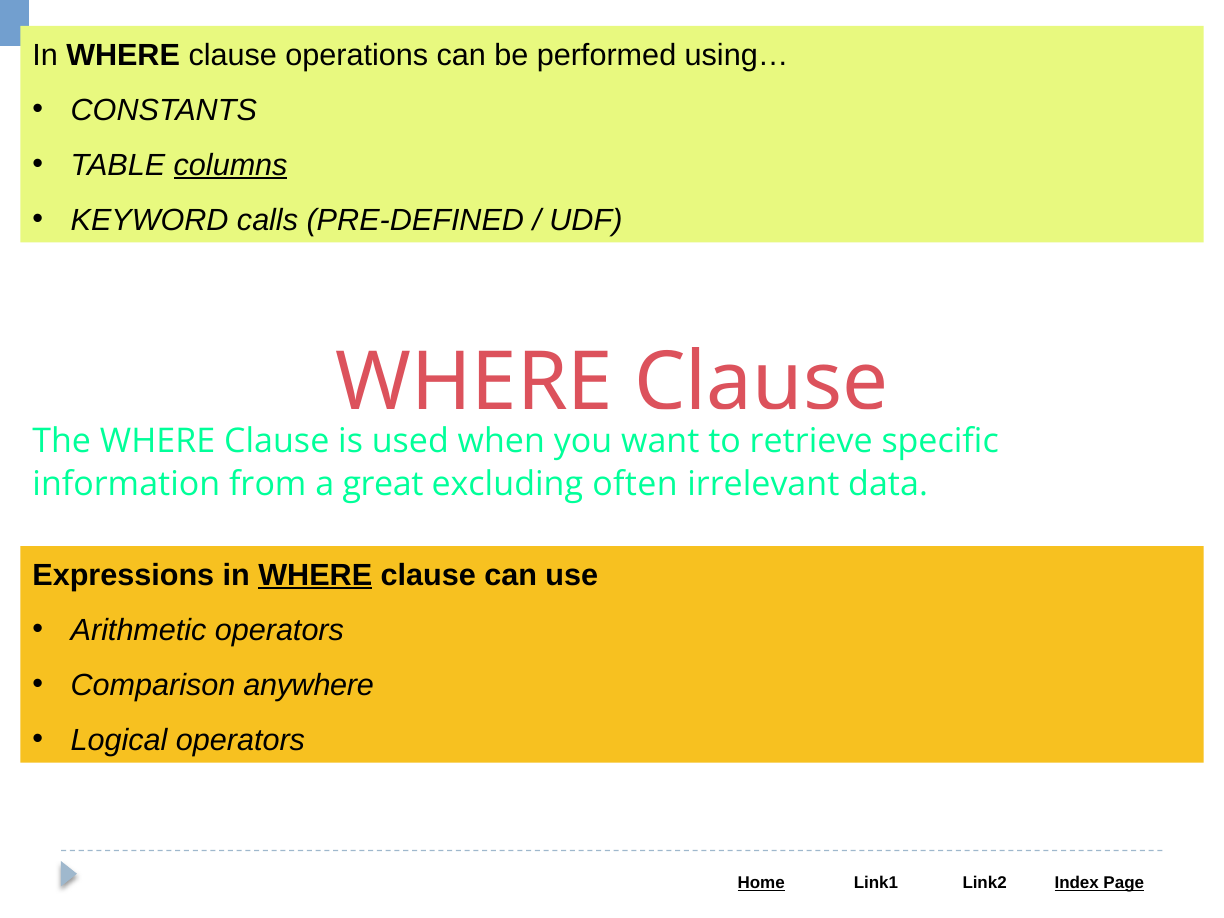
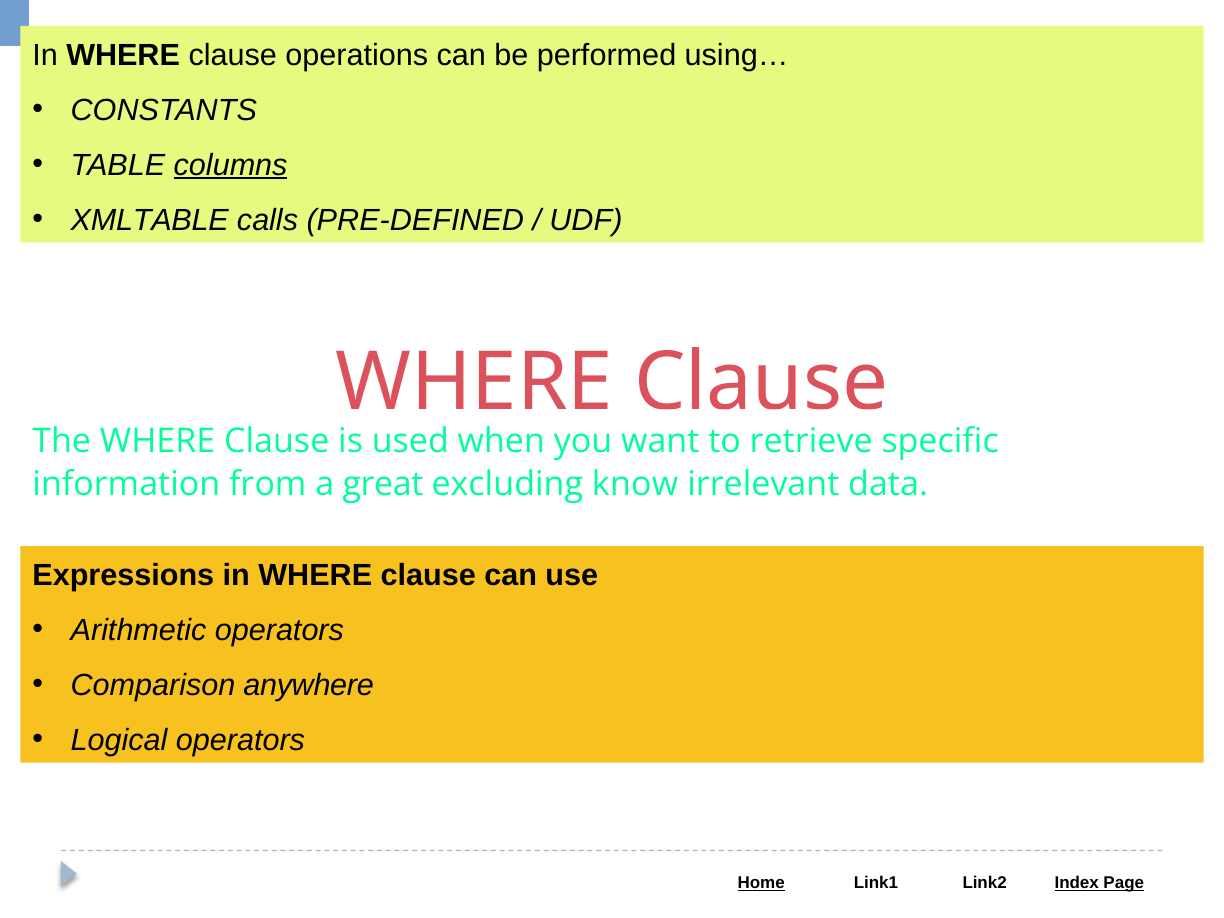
KEYWORD: KEYWORD -> XMLTABLE (150, 220)
often: often -> know (635, 485)
WHERE underline: present -> none (315, 575)
